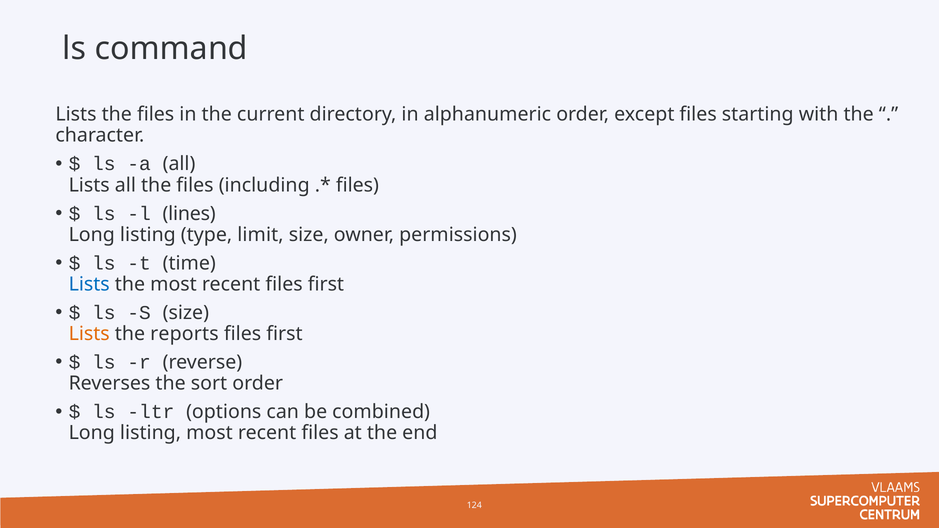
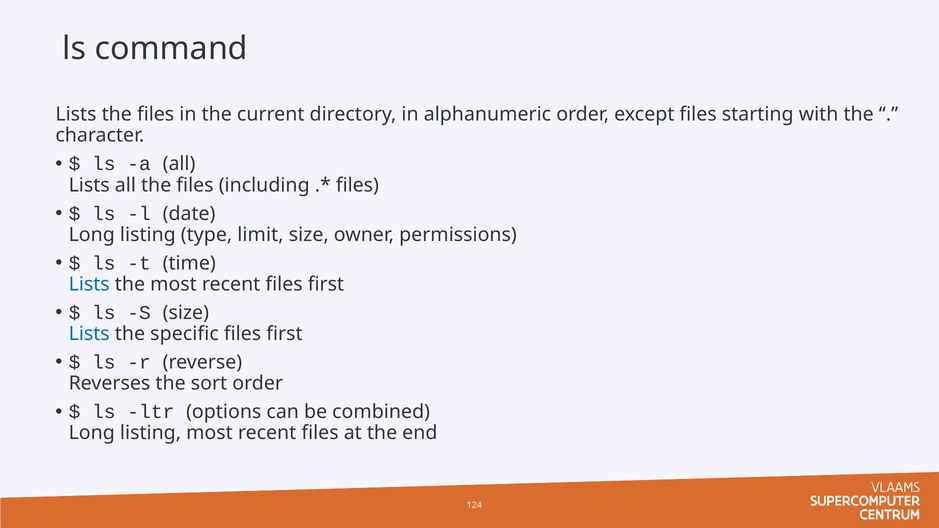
lines: lines -> date (189, 214)
Lists colour: orange -> blue (89, 334)
reports: reports -> specific (184, 334)
